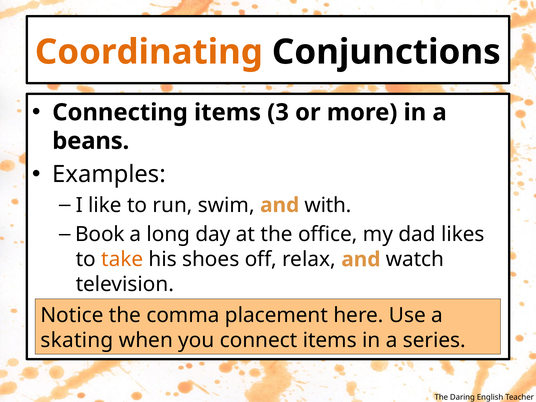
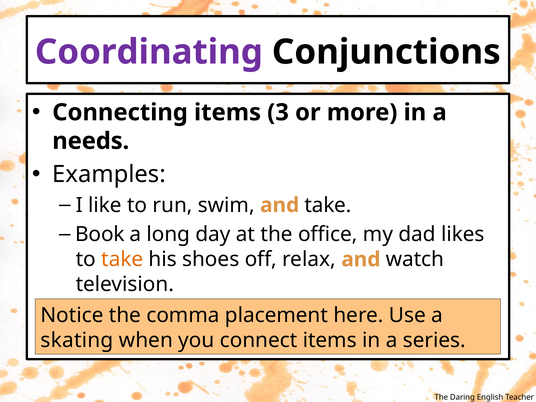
Coordinating colour: orange -> purple (149, 52)
beans: beans -> needs (91, 141)
and with: with -> take (328, 205)
